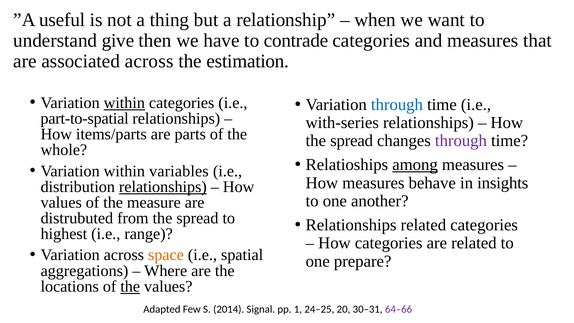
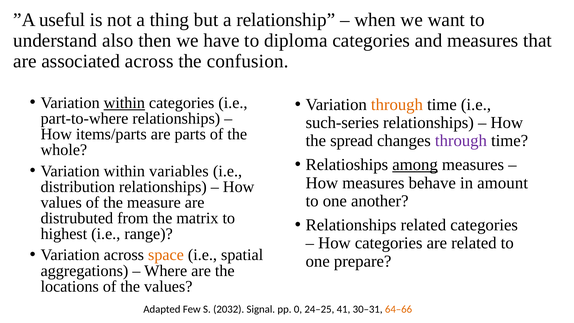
give: give -> also (118, 40)
contrade: contrade -> diploma (296, 40)
estimation: estimation -> confusion (248, 61)
through colour: blue -> orange (397, 104)
part-to-spatial: part-to-spatial -> part-to-where (84, 118)
with-series: with-series -> such-series (342, 123)
insights: insights -> amount (503, 183)
relationships underline: present -> none (163, 187)
from the spread: spread -> matrix (197, 218)
the underline: present -> none (130, 286)
2014: 2014 -> 2032 (229, 309)
1: 1 -> 0 (298, 309)
20: 20 -> 41 (343, 309)
64–66 colour: purple -> orange (399, 309)
